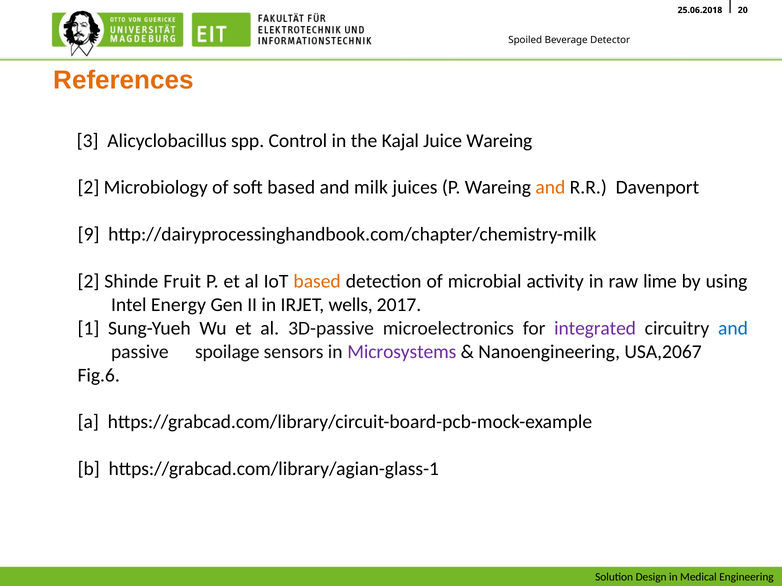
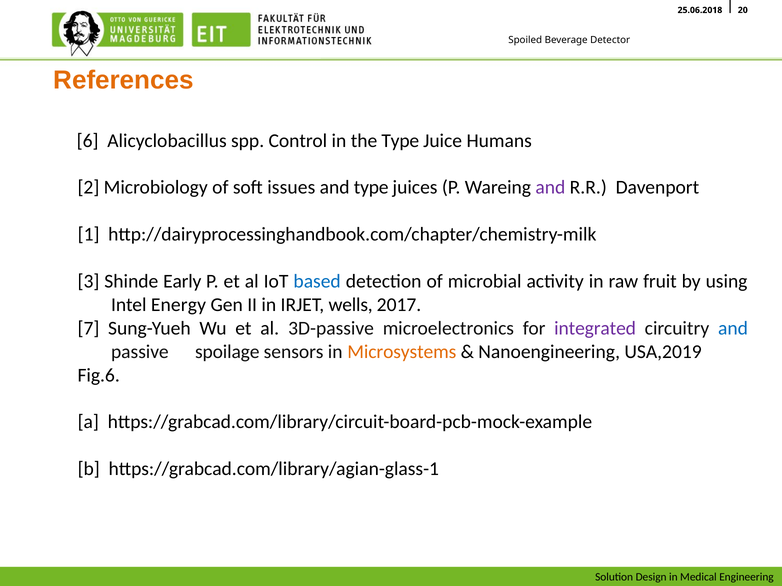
3: 3 -> 6 (88, 141)
the Kajal: Kajal -> Type (400, 141)
Juice Wareing: Wareing -> Humans (499, 141)
soft based: based -> issues (291, 188)
and milk: milk -> type (371, 188)
and colour: orange -> purple (550, 188)
9: 9 -> 1 (89, 235)
2: 2 -> 3 (88, 282)
Fruit: Fruit -> Early (182, 282)
based colour: orange -> blue (317, 282)
lime: lime -> fruit (660, 282)
1: 1 -> 7 (88, 328)
Microsystems colour: purple -> orange (402, 352)
USA,2067: USA,2067 -> USA,2019 (663, 352)
